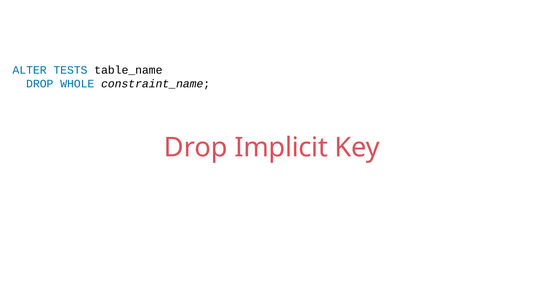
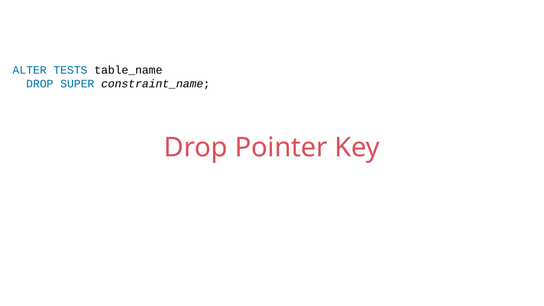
WHOLE: WHOLE -> SUPER (77, 84)
Implicit: Implicit -> Pointer (281, 148)
